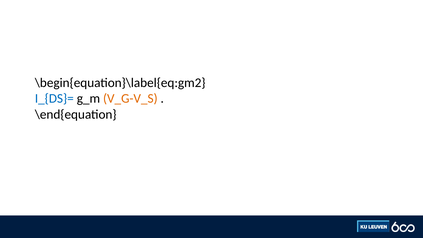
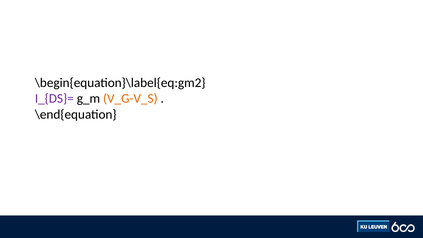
I_{DS}= colour: blue -> purple (54, 99)
